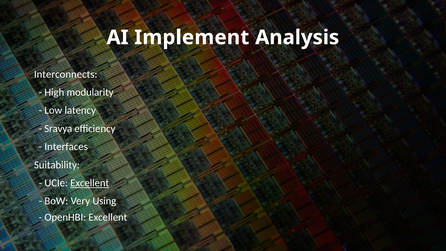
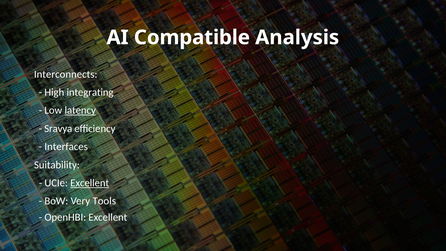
Implement: Implement -> Compatible (192, 37)
modularity: modularity -> integrating (90, 92)
latency underline: none -> present (80, 110)
Using: Using -> Tools (104, 201)
